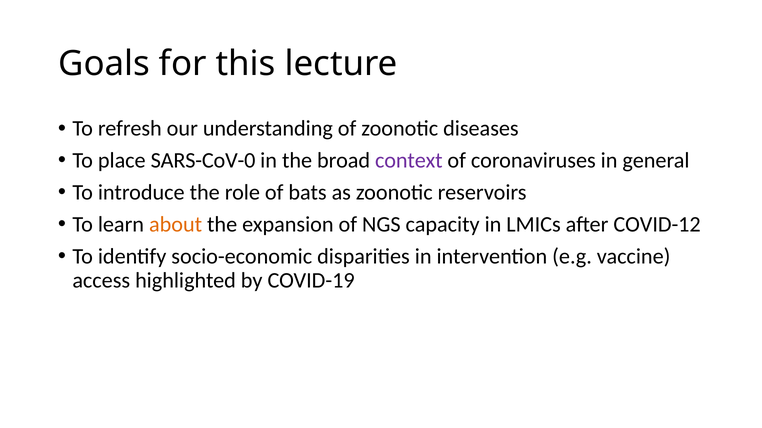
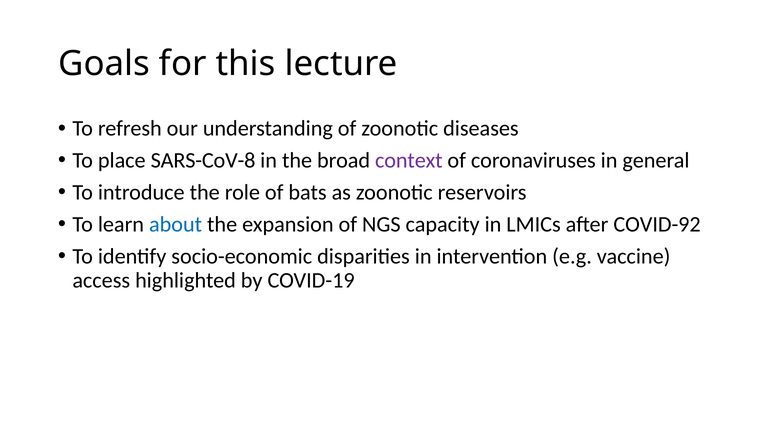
SARS-CoV-0: SARS-CoV-0 -> SARS-CoV-8 (203, 161)
about colour: orange -> blue (176, 225)
COVID-12: COVID-12 -> COVID-92 (657, 225)
